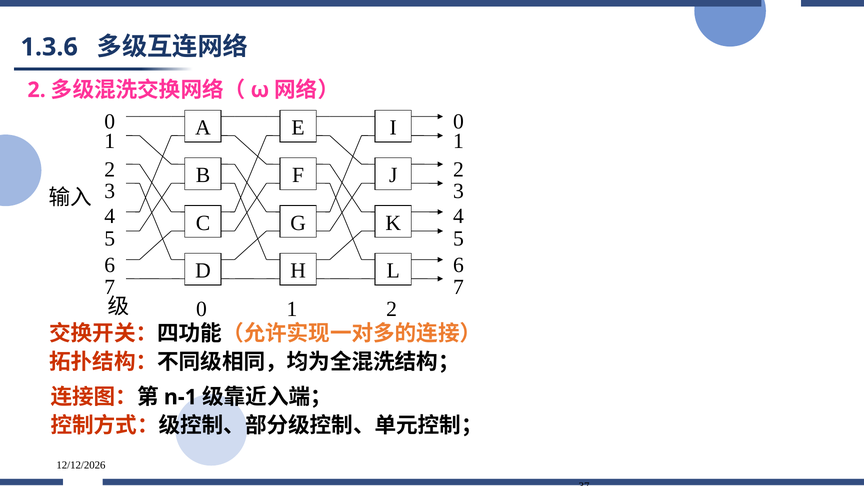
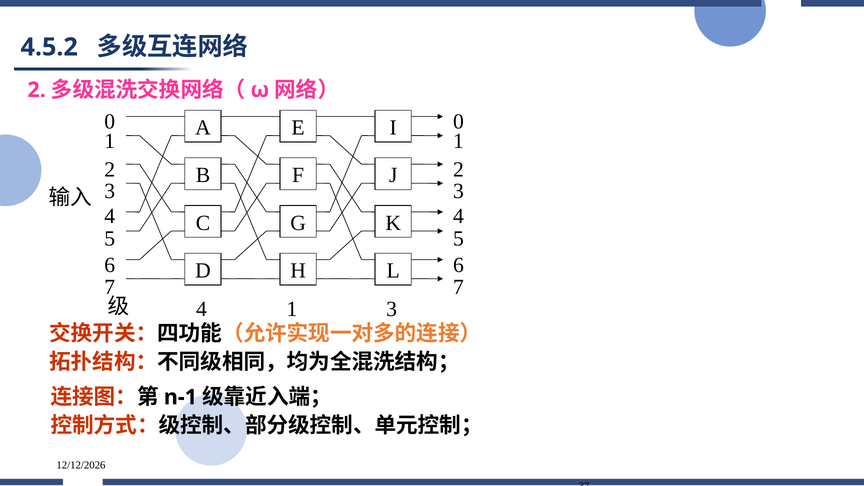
1.3.6: 1.3.6 -> 4.5.2 (49, 47)
0: 0 -> 4 (201, 309)
2: 2 -> 3 (392, 309)
